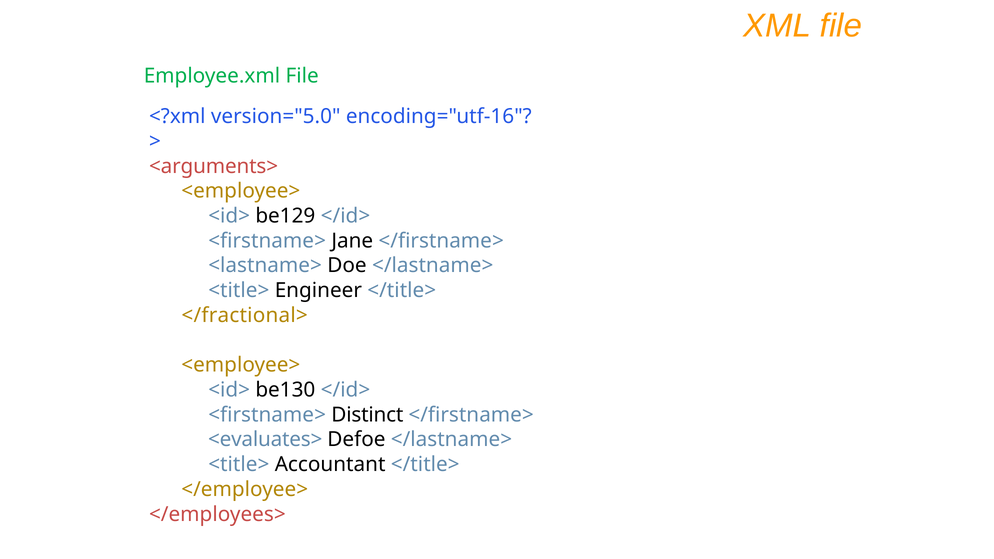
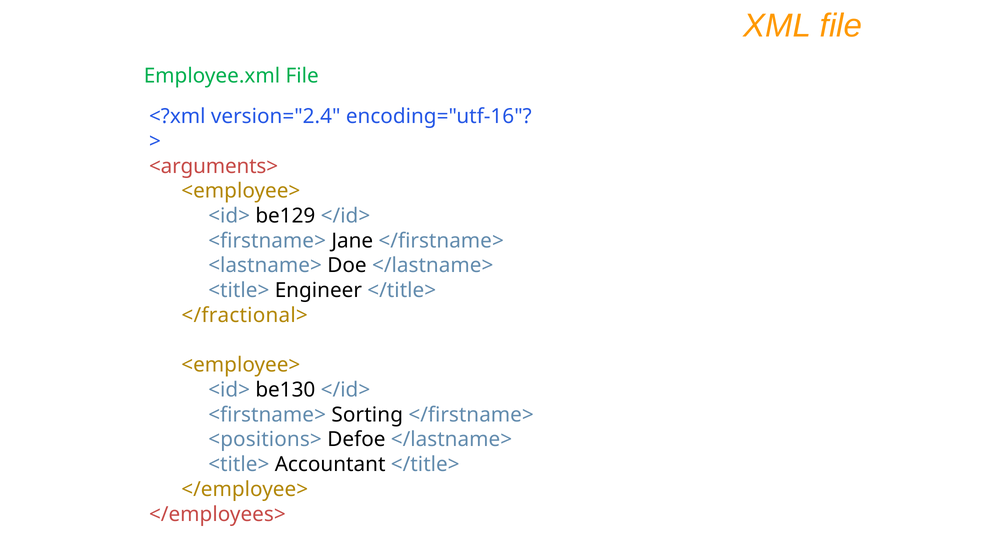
version="5.0: version="5.0 -> version="2.4 (276, 117)
Distinct: Distinct -> Sorting (367, 415)
<evaluates>: <evaluates> -> <positions> (265, 440)
